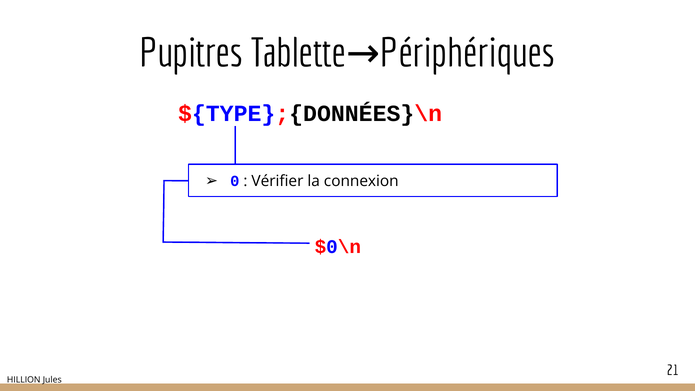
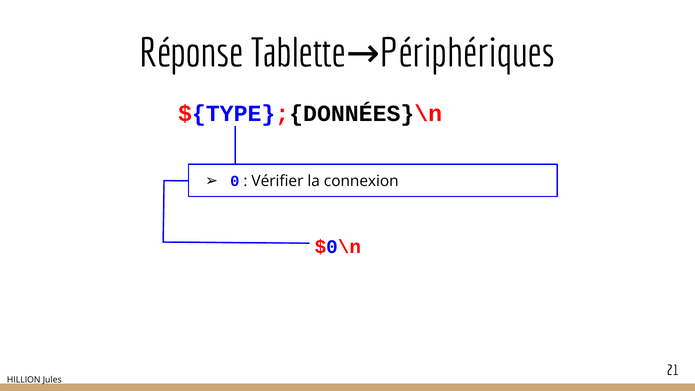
Pupitres: Pupitres -> Réponse (191, 53)
